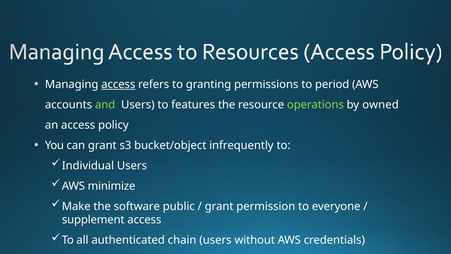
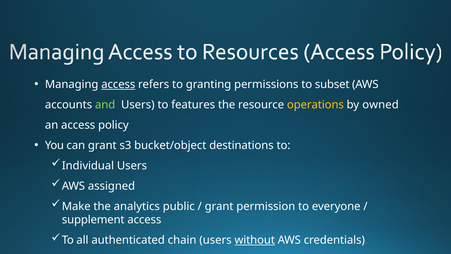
period: period -> subset (332, 84)
operations colour: light green -> yellow (315, 105)
infrequently: infrequently -> destinations (241, 145)
minimize: minimize -> assigned (111, 186)
software: software -> analytics (137, 206)
without underline: none -> present (255, 240)
